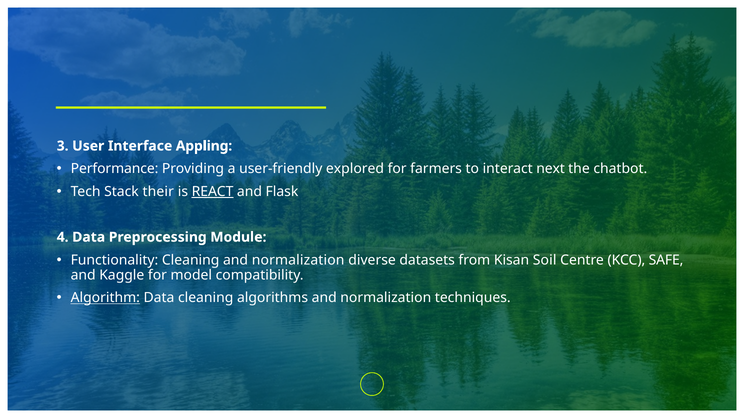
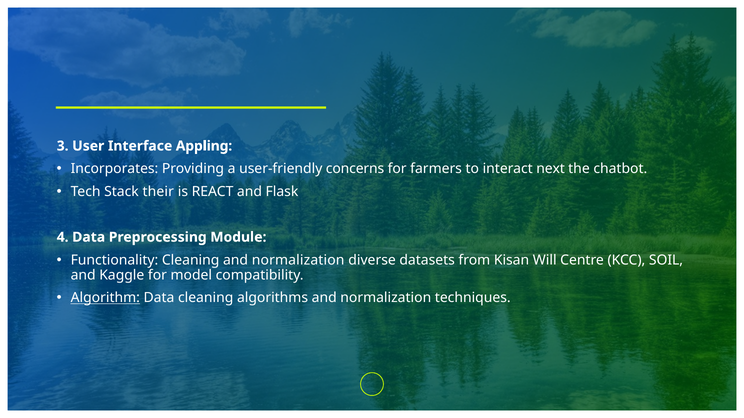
Performance: Performance -> Incorporates (115, 169)
explored: explored -> concerns (355, 169)
REACT underline: present -> none (213, 192)
Soil: Soil -> Will (545, 260)
SAFE: SAFE -> SOIL (666, 260)
